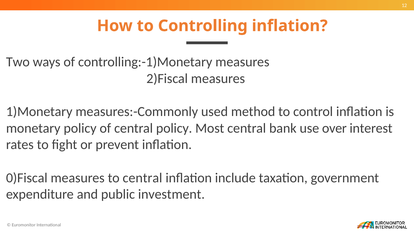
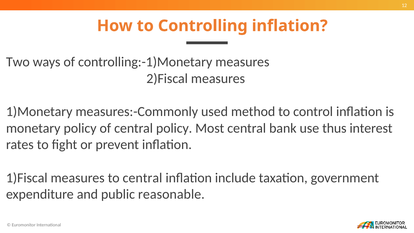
over: over -> thus (334, 128)
0)Fiscal: 0)Fiscal -> 1)Fiscal (27, 178)
investment: investment -> reasonable (171, 194)
